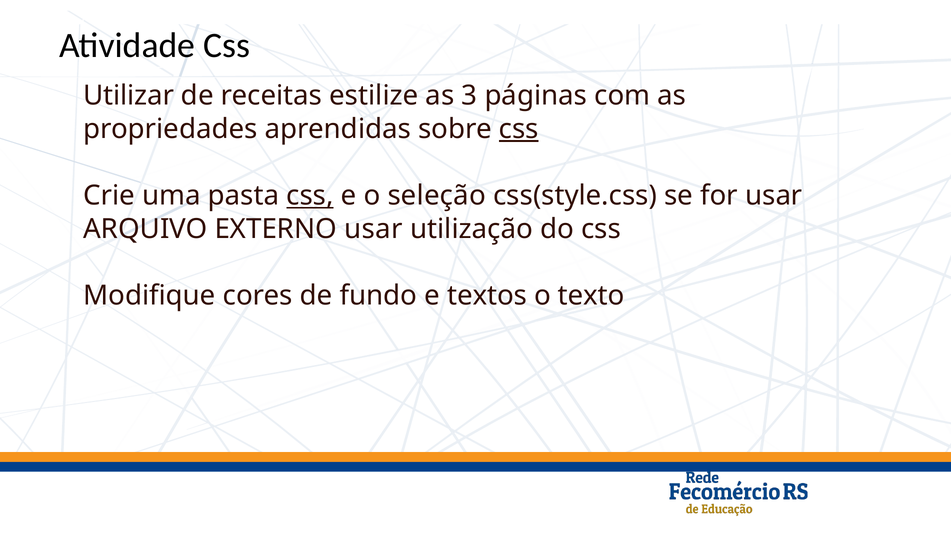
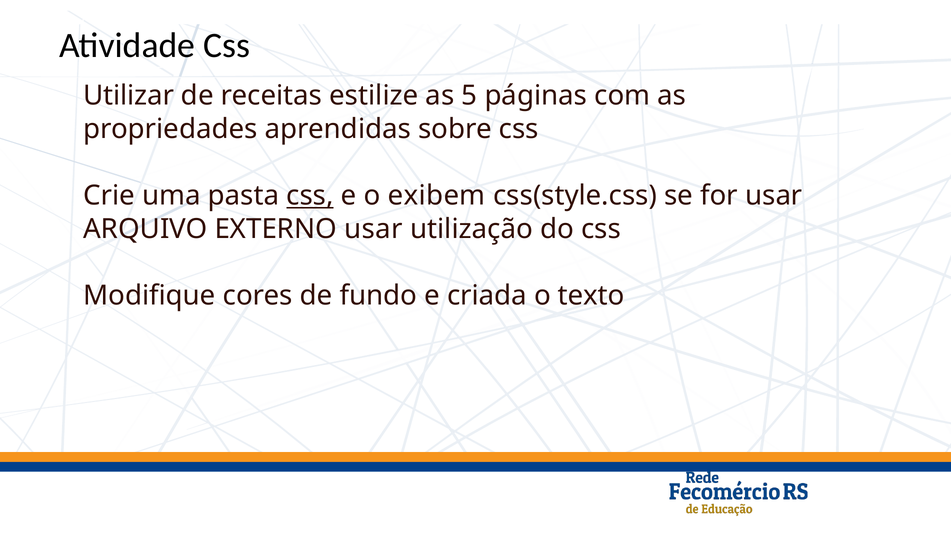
3: 3 -> 5 (469, 96)
css underline: present -> none (519, 129)
seleção: seleção -> exibem (437, 196)
textos: textos -> criada (487, 296)
